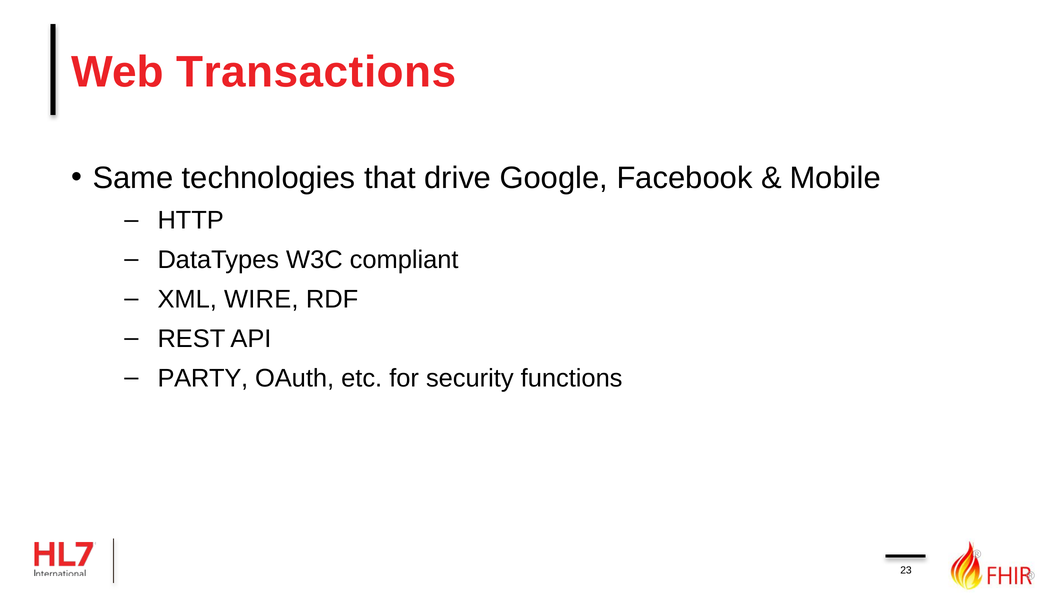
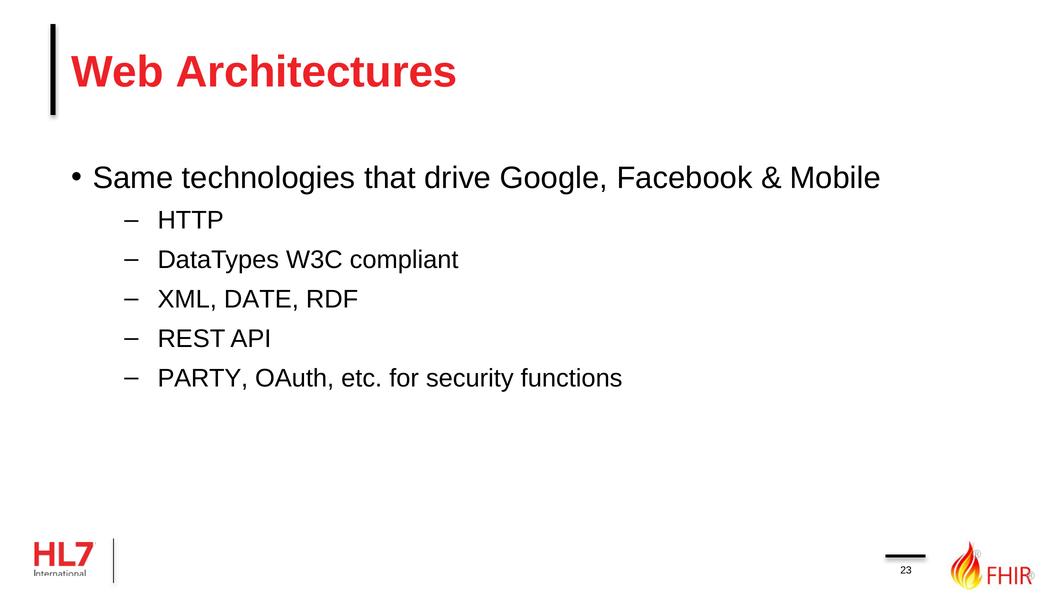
Transactions: Transactions -> Architectures (317, 72)
WIRE: WIRE -> DATE (261, 299)
